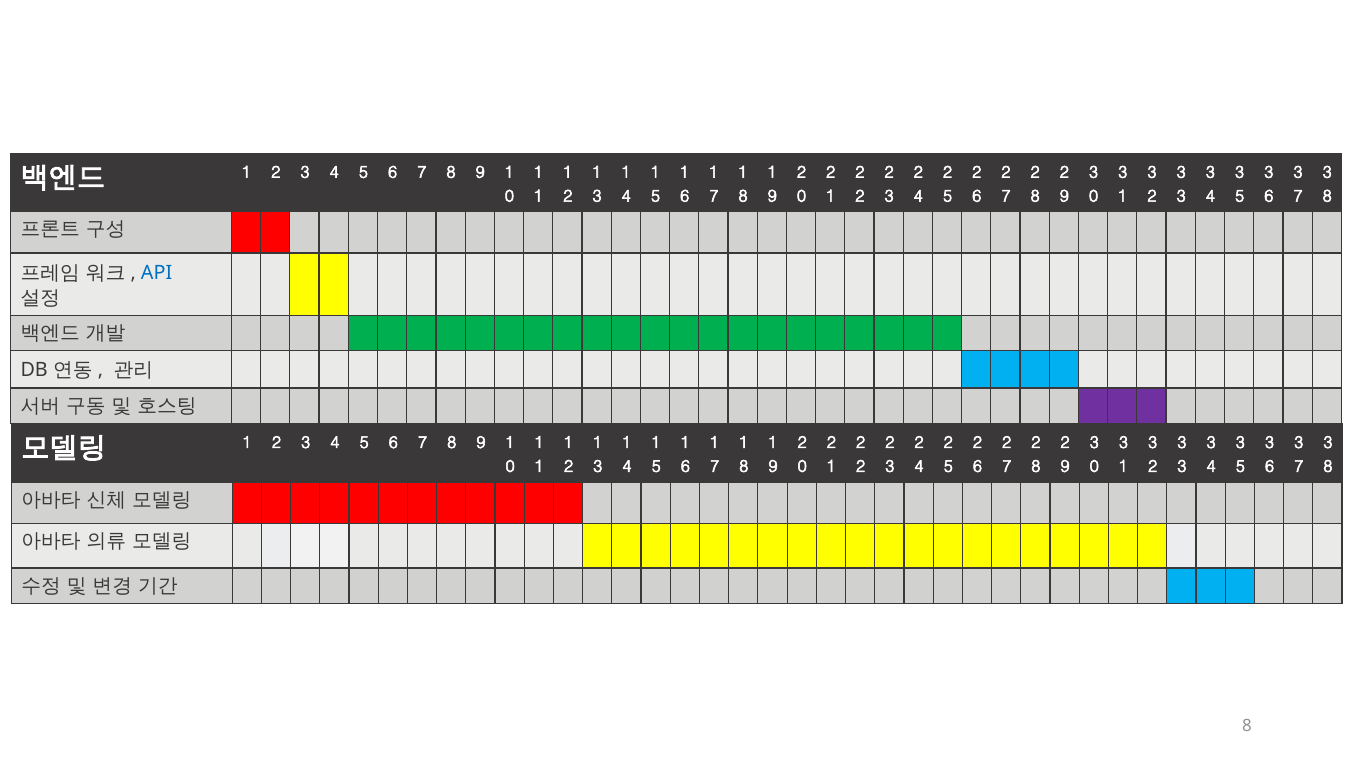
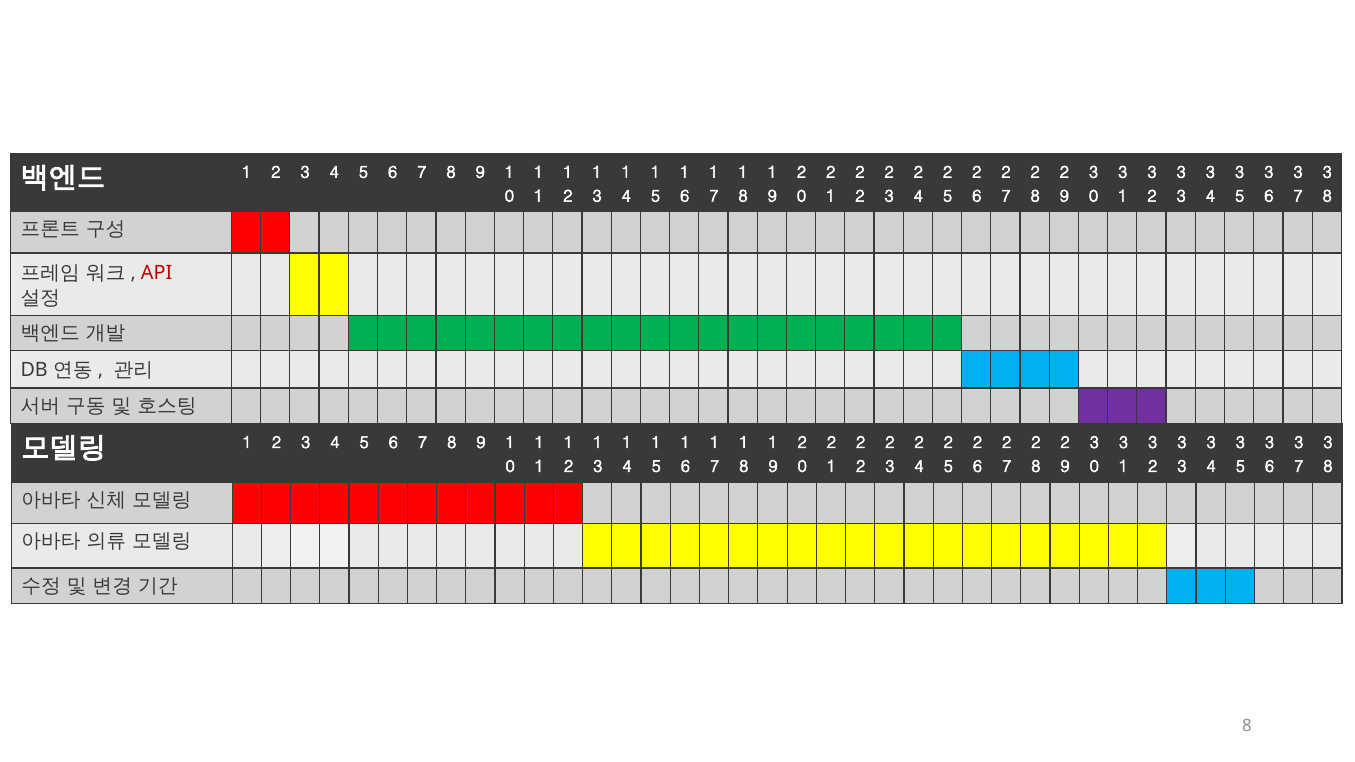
API colour: blue -> red (157, 273)
